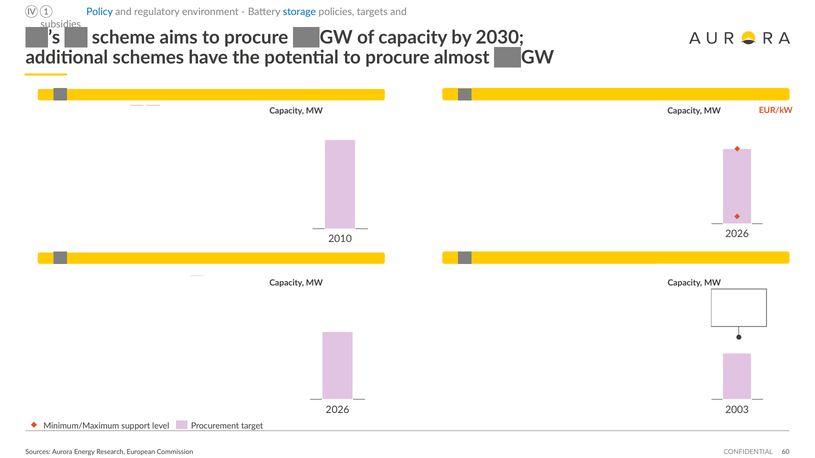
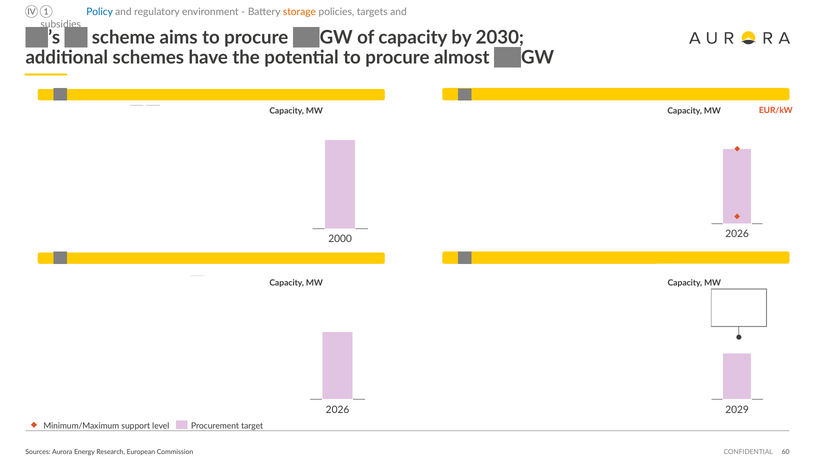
storage colour: blue -> orange (299, 12)
2010: 2010 -> 2000 (340, 239)
2003: 2003 -> 2029 (737, 410)
